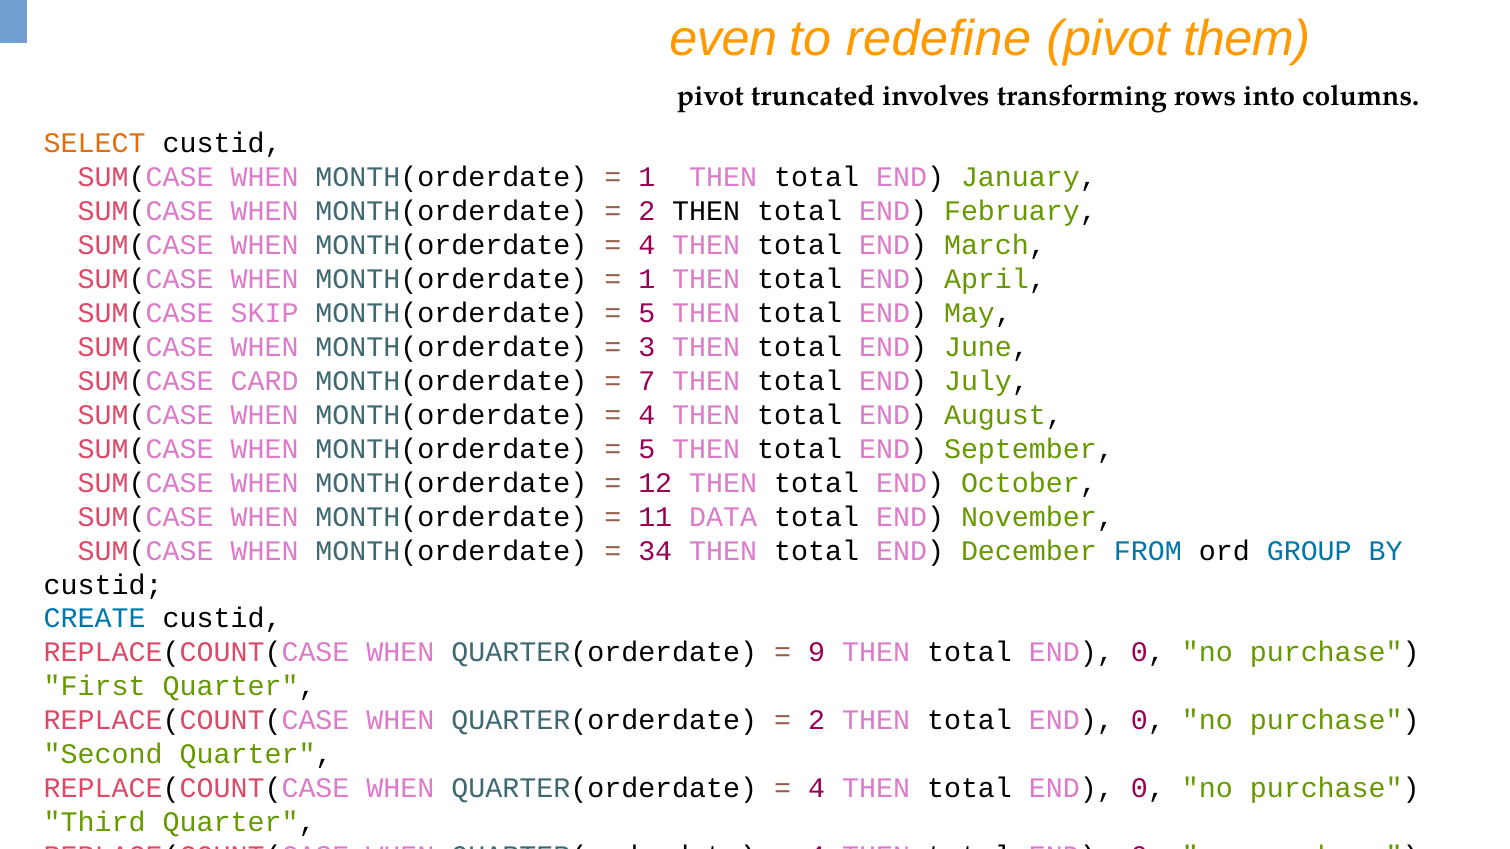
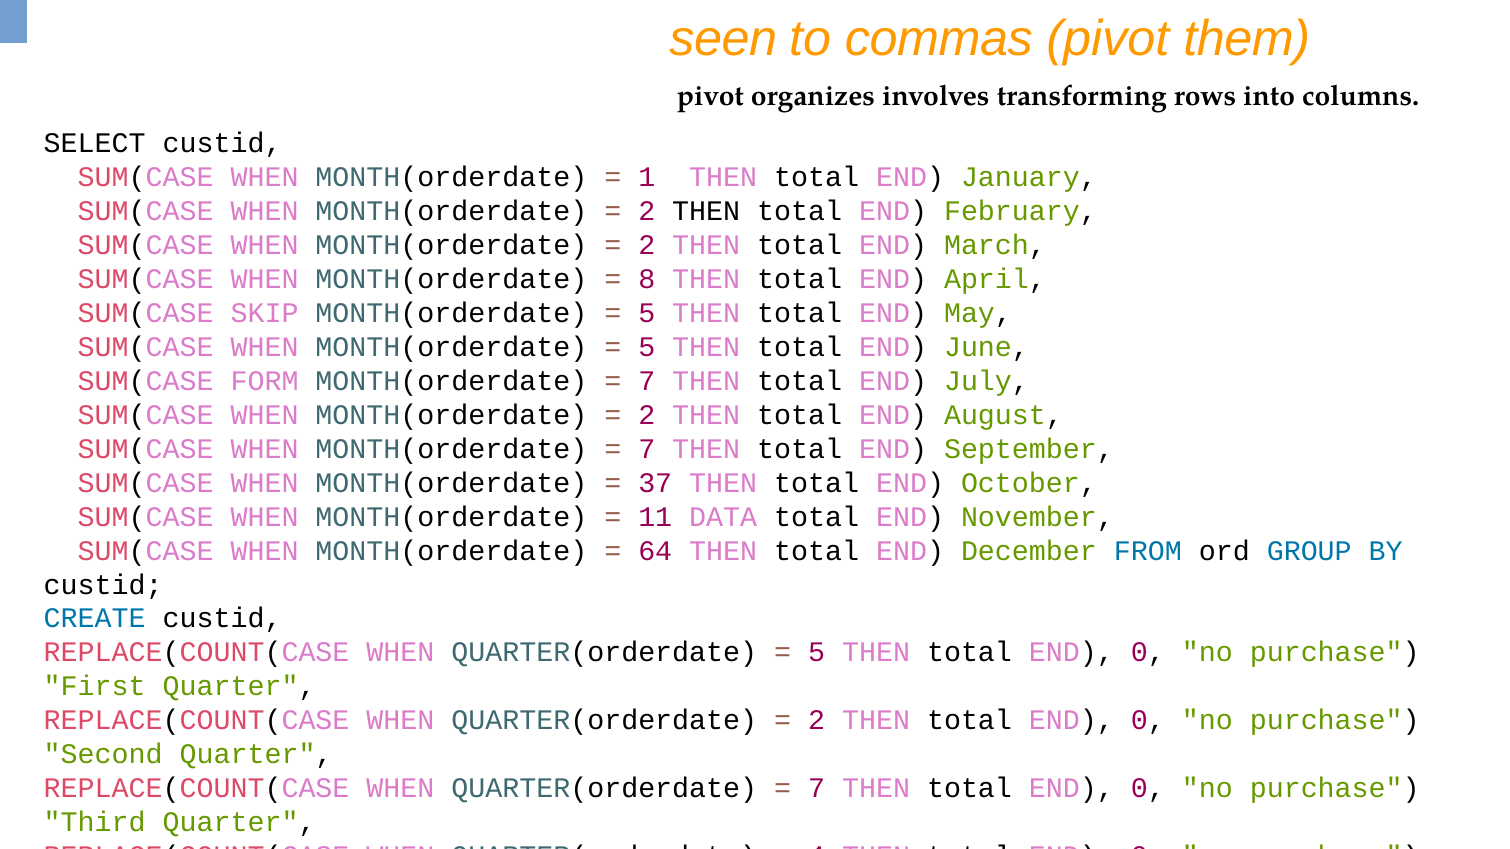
even: even -> seen (723, 39)
redefine: redefine -> commas (939, 39)
truncated: truncated -> organizes (813, 96)
SELECT colour: orange -> black (95, 144)
4: 4 -> 2 (647, 245)
1: 1 -> 8 (647, 279)
3: 3 -> 5 (647, 347)
CARD: CARD -> FORM (265, 381)
4: 4 -> 2 (647, 415)
5: 5 -> 7 (647, 449)
12: 12 -> 37 (655, 483)
34: 34 -> 64 (655, 551)
9: 9 -> 5 (817, 653)
4: 4 -> 7 (817, 788)
